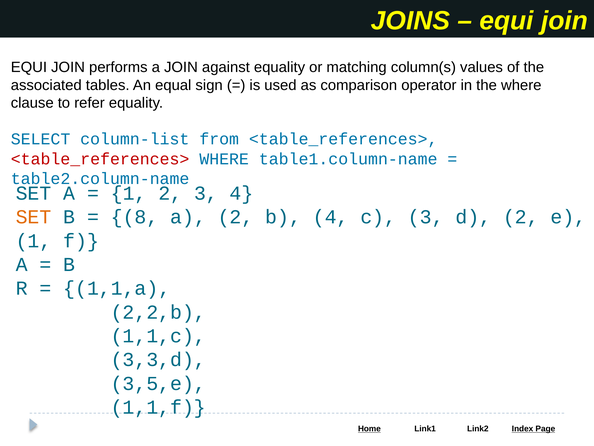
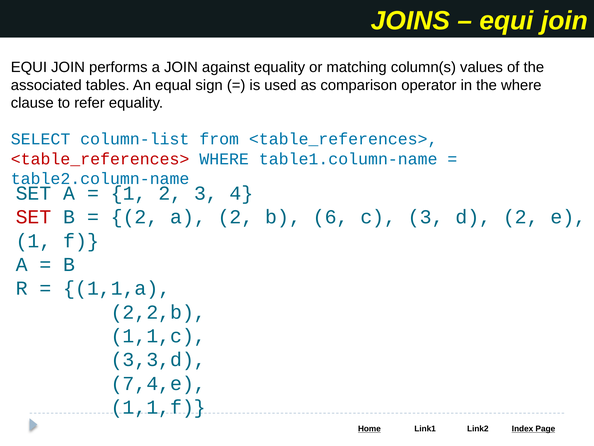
SET colour: orange -> red (34, 217)
8: 8 -> 2 (135, 217)
b 4: 4 -> 6 (331, 217)
3,5,e: 3,5,e -> 7,4,e (158, 383)
